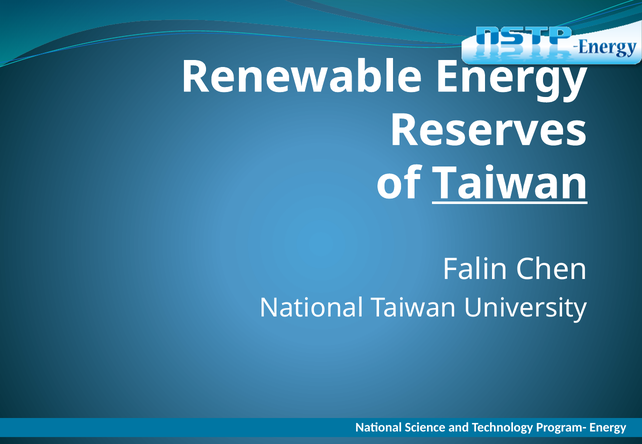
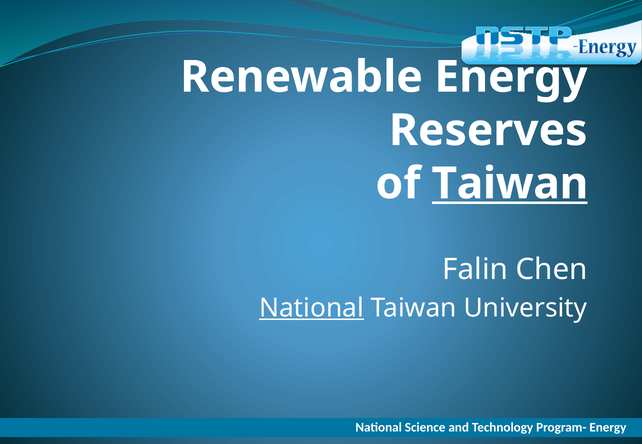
National underline: none -> present (312, 308)
